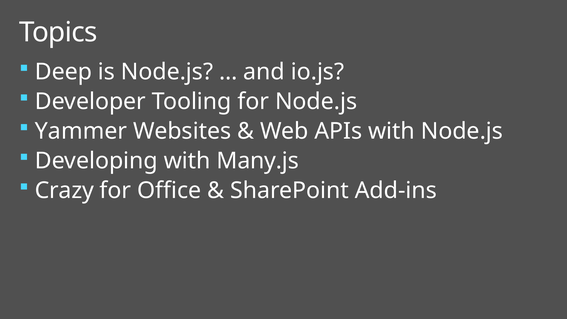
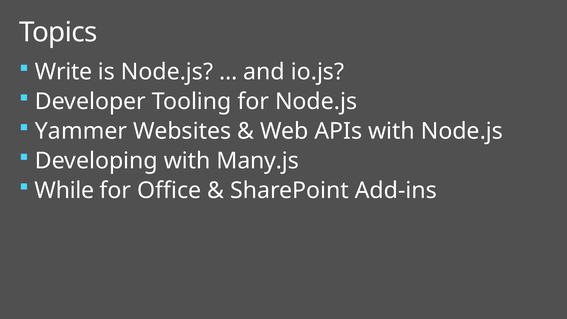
Deep: Deep -> Write (63, 72)
Crazy: Crazy -> While (64, 190)
